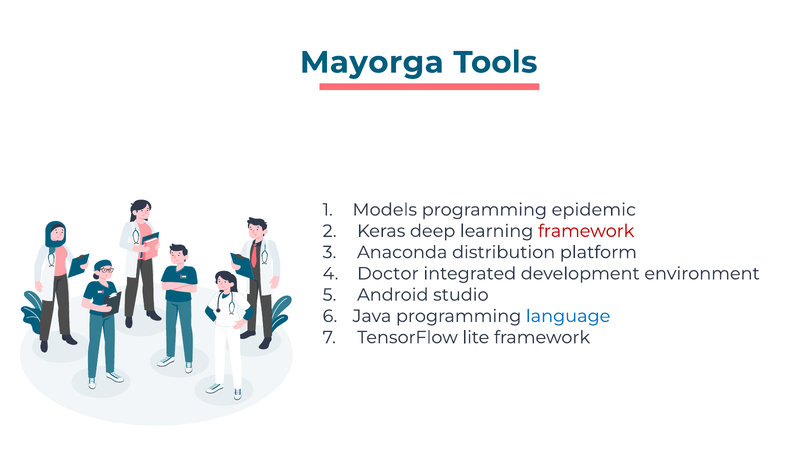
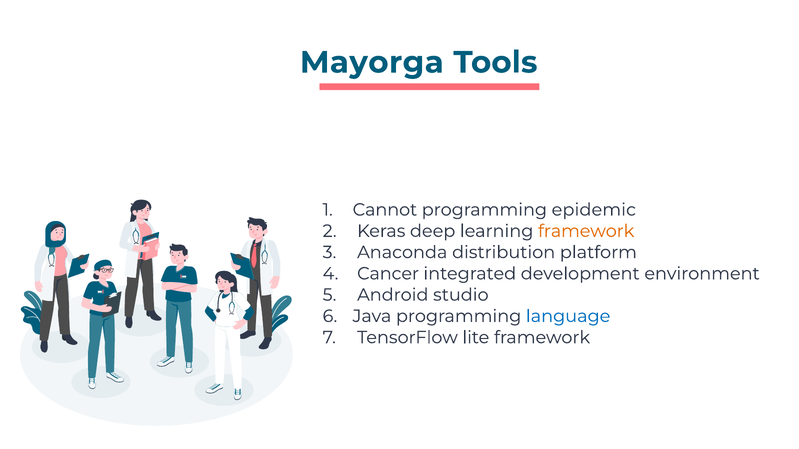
Models: Models -> Cannot (385, 210)
framework colour: red -> orange (586, 231)
Doctor: Doctor -> Cancer (388, 274)
